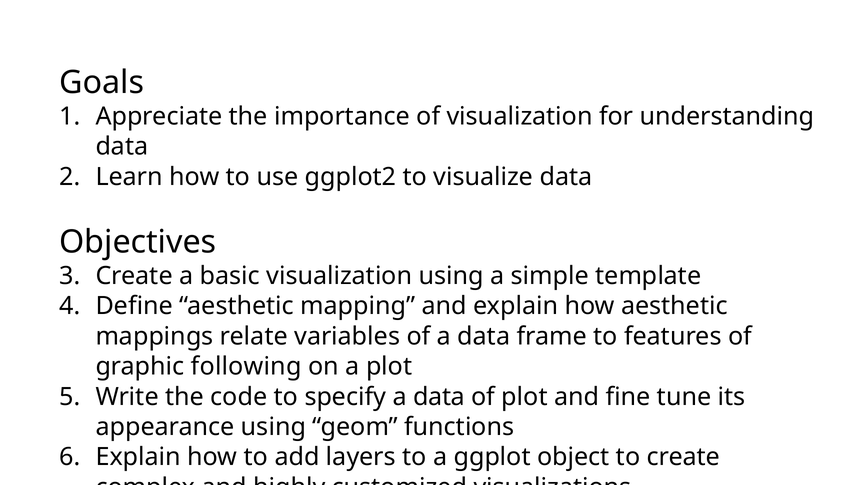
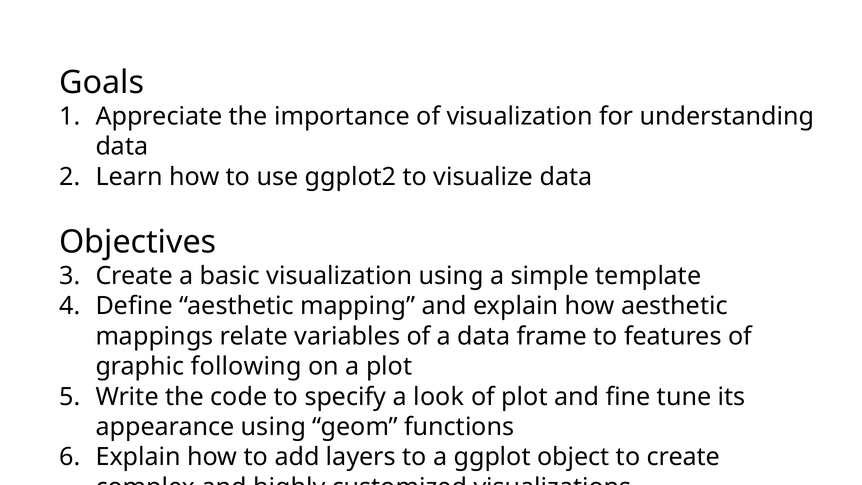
specify a data: data -> look (439, 397)
